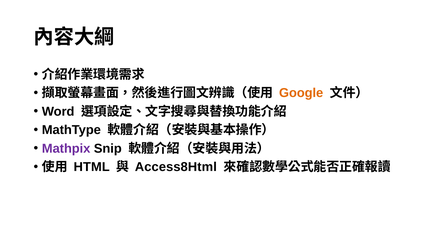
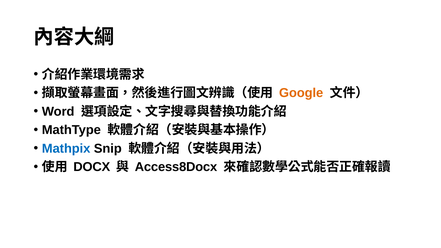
Mathpix colour: purple -> blue (66, 149)
HTML: HTML -> DOCX (92, 167)
Access8Html: Access8Html -> Access8Docx (176, 167)
